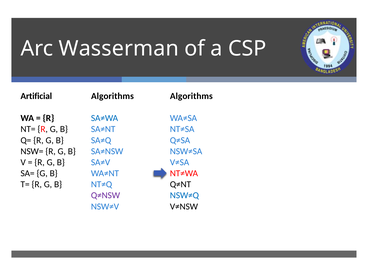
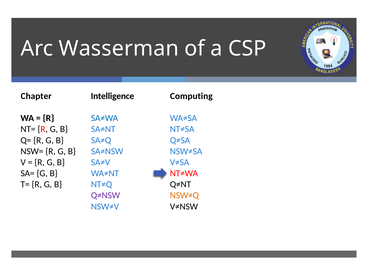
Artificial: Artificial -> Chapter (36, 96)
Algorithms: Algorithms -> Intelligence (113, 96)
Algorithms: Algorithms -> Computing (191, 96)
NSW≠Q colour: blue -> orange (184, 195)
